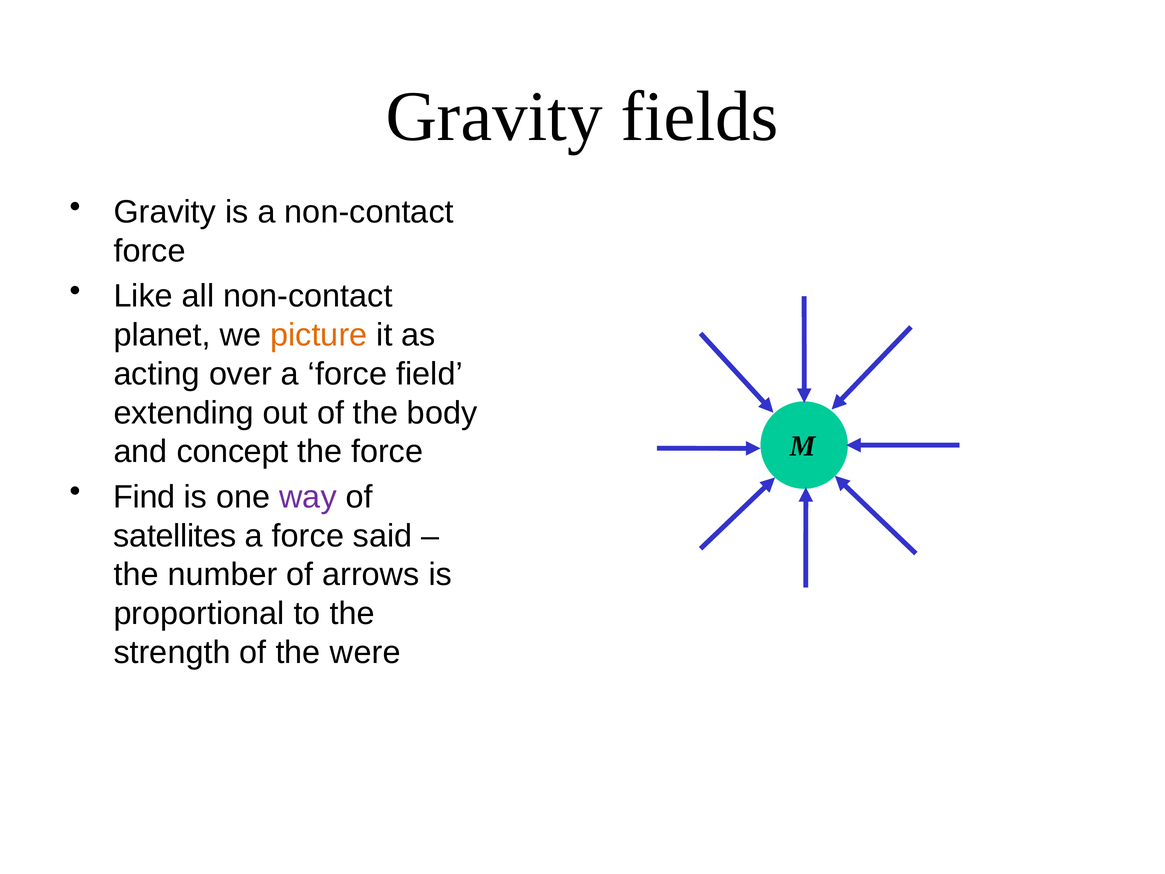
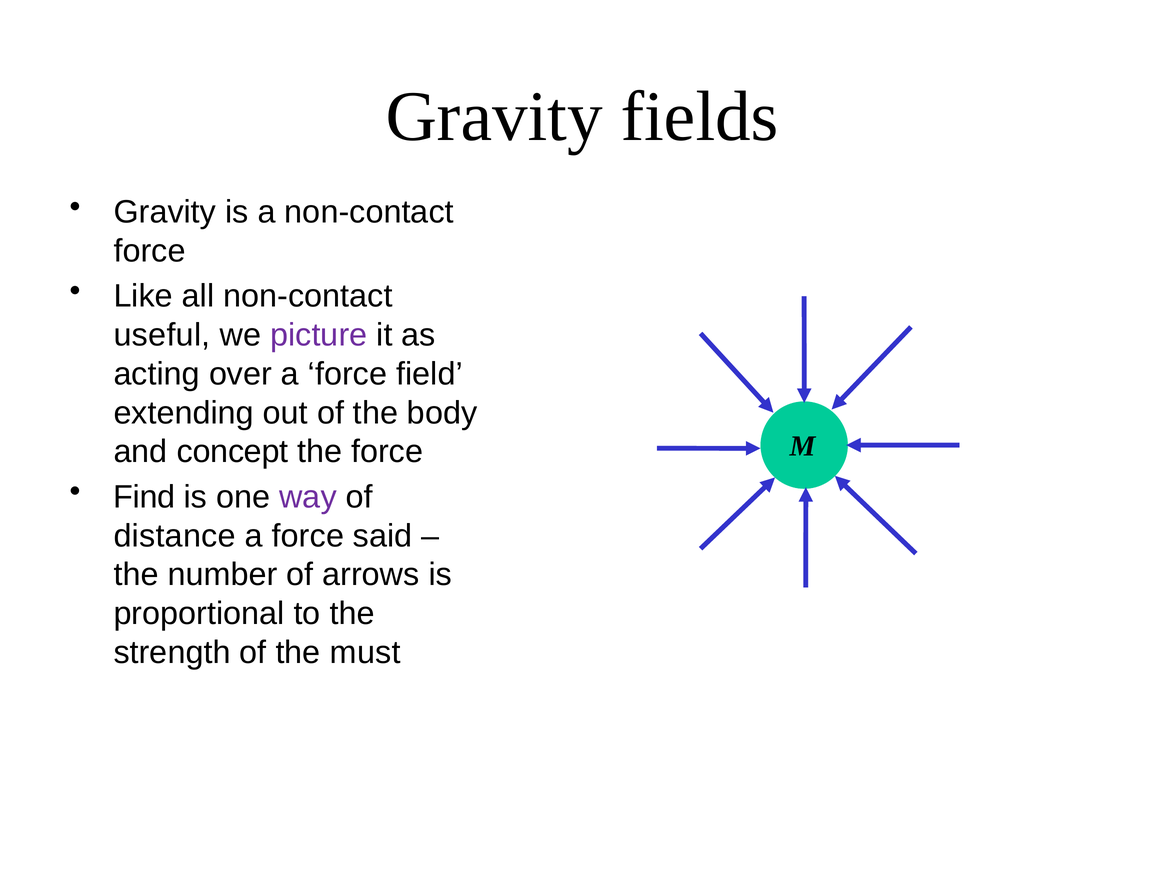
planet: planet -> useful (162, 335)
picture colour: orange -> purple (319, 335)
satellites: satellites -> distance (175, 536)
were: were -> must (365, 652)
